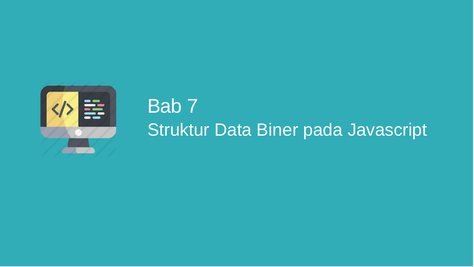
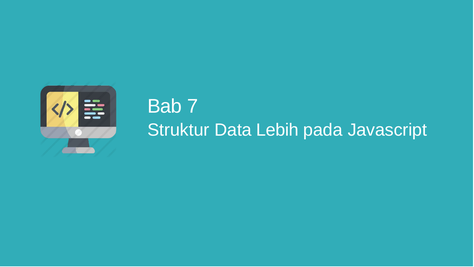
Biner: Biner -> Lebih (278, 130)
